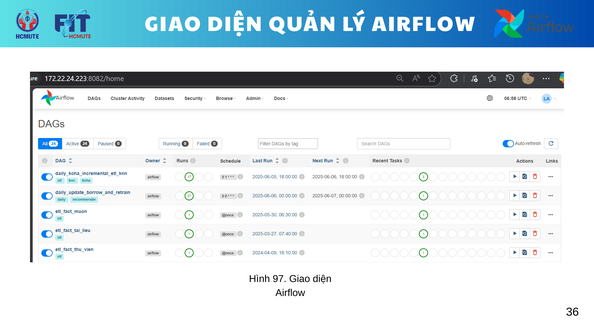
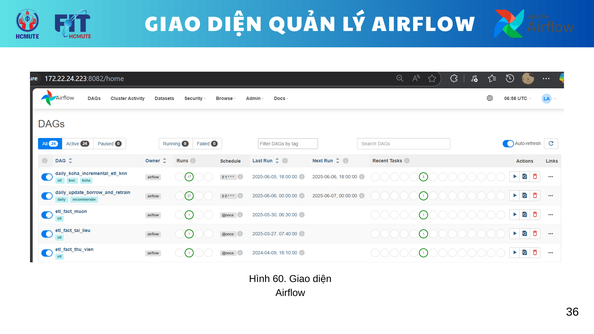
97: 97 -> 60 (280, 279)
